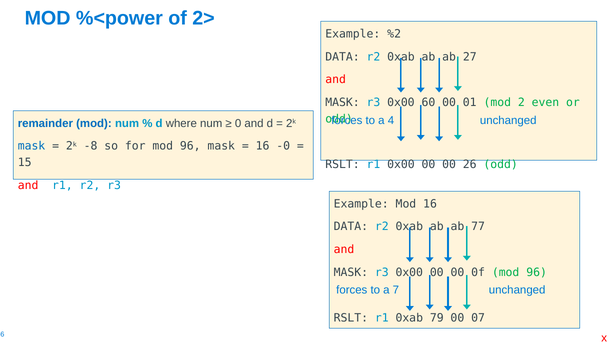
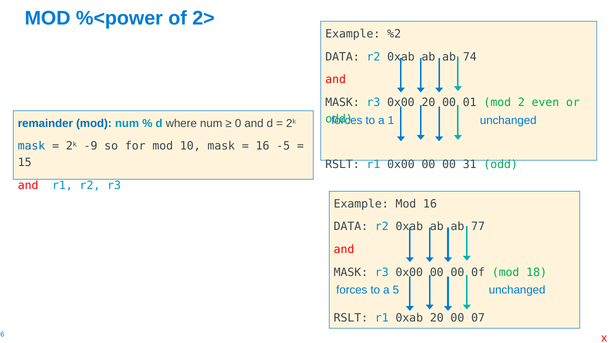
27: 27 -> 74 (470, 57)
0x00 60: 60 -> 20 (428, 102)
4: 4 -> 1 (391, 121)
-8: -8 -> -9 (91, 146)
for mod 96: 96 -> 10 (190, 146)
-0: -0 -> -5 (283, 146)
26: 26 -> 31 (470, 165)
0f mod 96: 96 -> 18 (537, 272)
7: 7 -> 5 (396, 290)
0xab 79: 79 -> 20 (437, 318)
